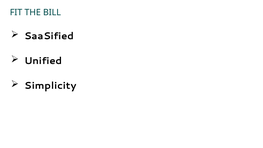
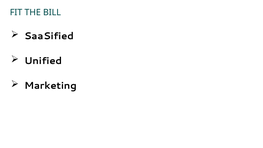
Simplicity: Simplicity -> Marketing (50, 86)
